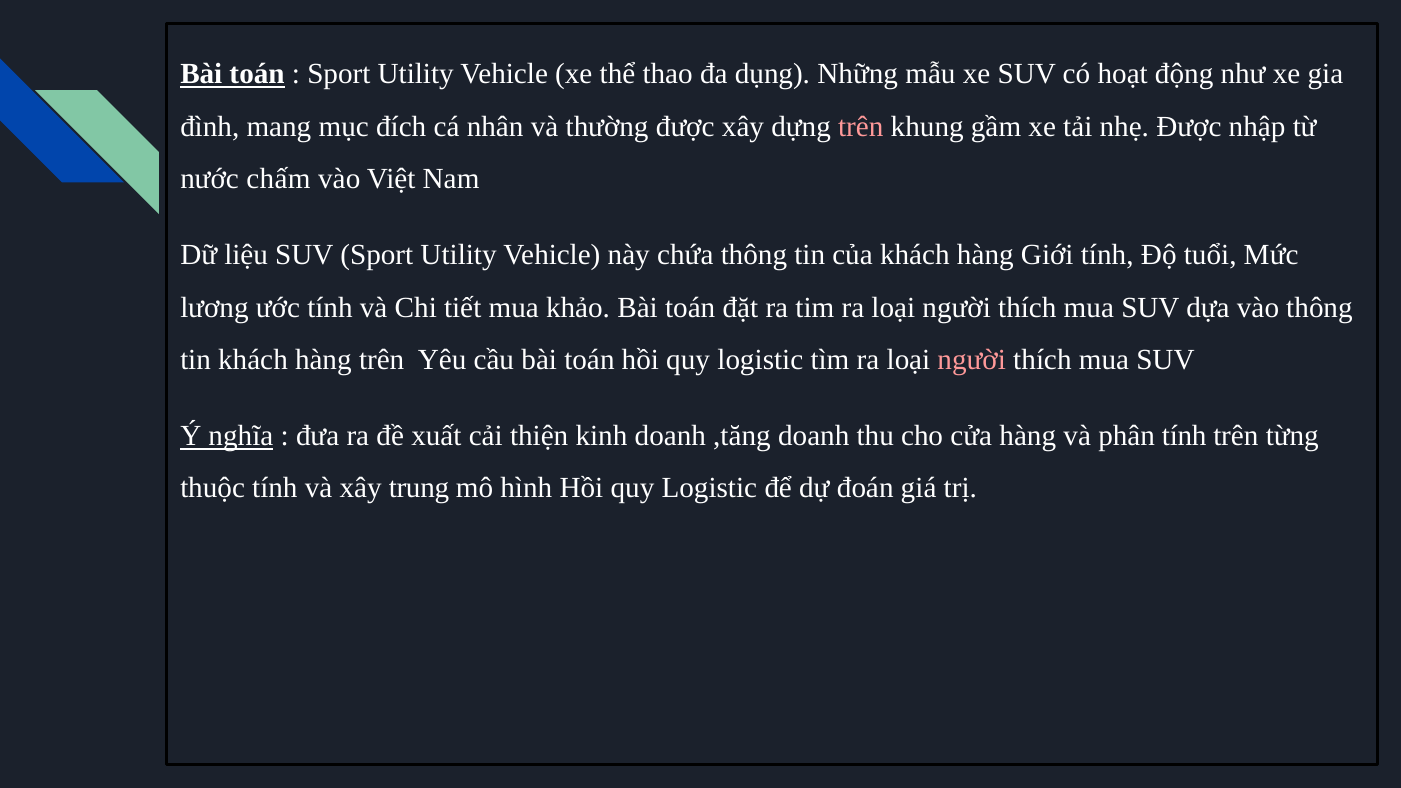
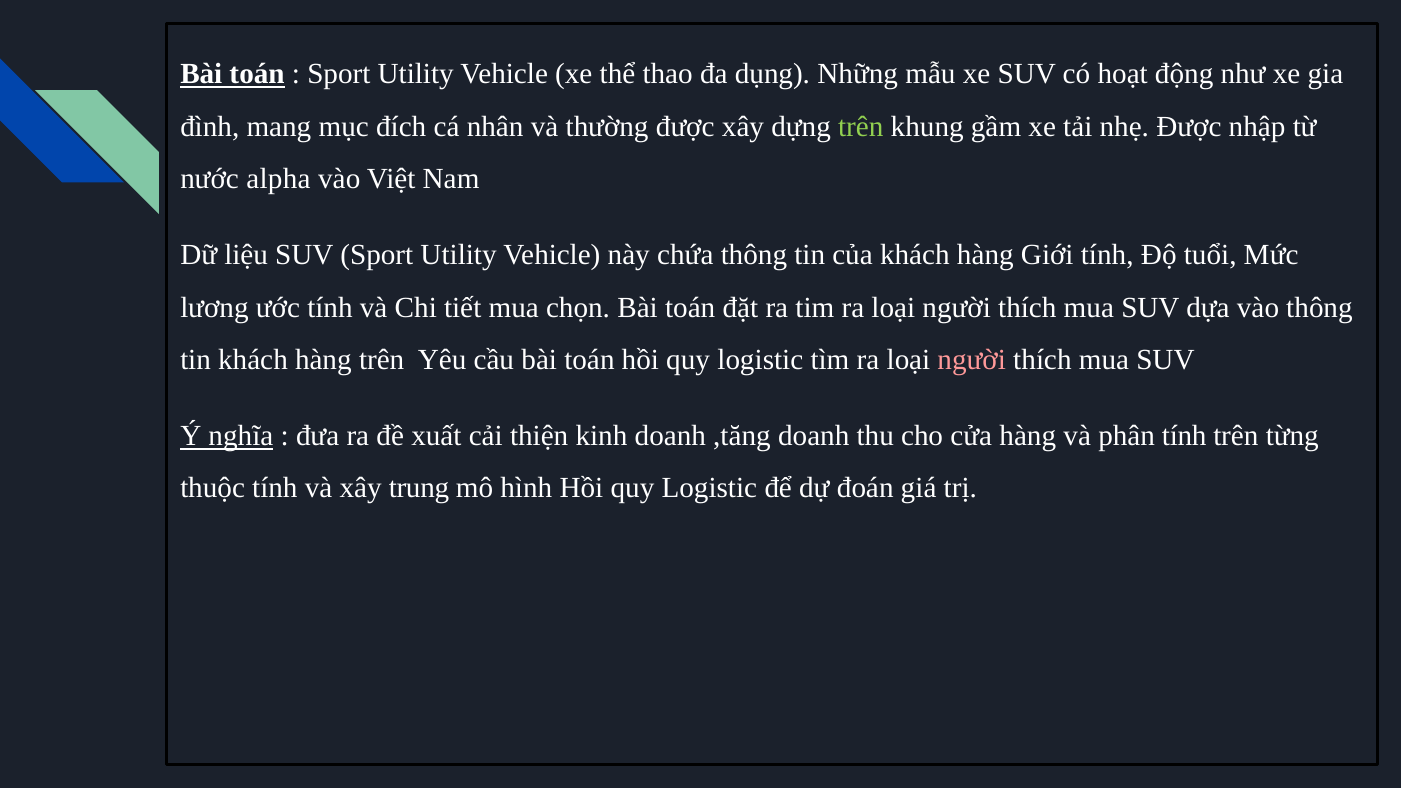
trên colour: pink -> light green (861, 127)
chấm: chấm -> alpha (278, 179)
khảo: khảo -> chọn (578, 308)
